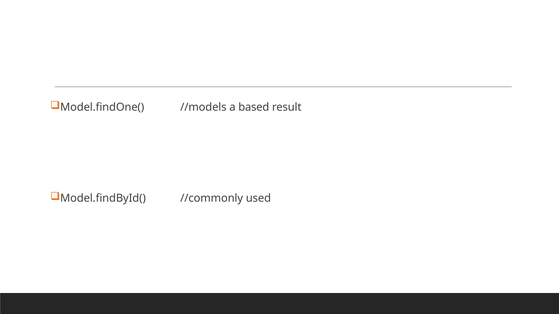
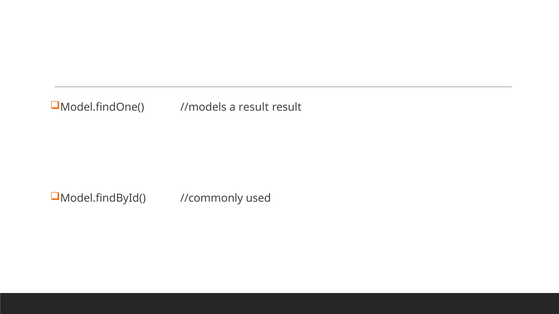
a based: based -> result (254, 107)
